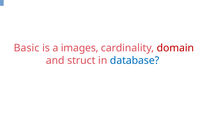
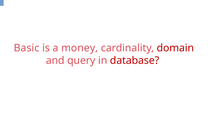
images: images -> money (80, 48)
struct: struct -> query (81, 61)
database colour: blue -> red (135, 61)
